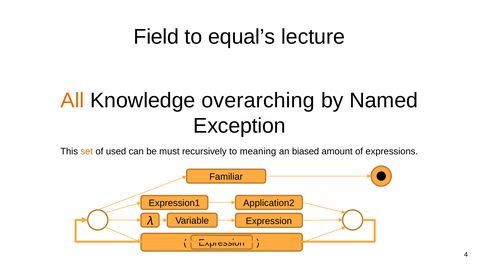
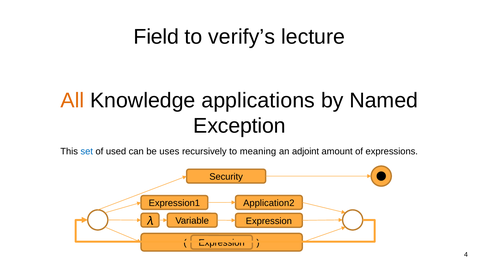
equal’s: equal’s -> verify’s (242, 37)
overarching: overarching -> applications (258, 101)
set colour: orange -> blue (87, 152)
must: must -> uses (169, 152)
biased: biased -> adjoint (306, 152)
Familiar: Familiar -> Security (226, 177)
